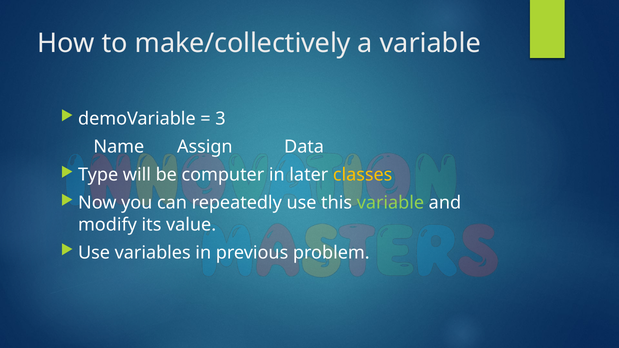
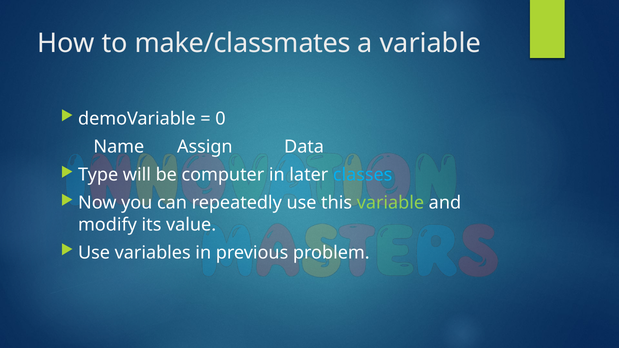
make/collectively: make/collectively -> make/classmates (243, 43)
3: 3 -> 0 (221, 119)
classes colour: yellow -> light blue (363, 175)
